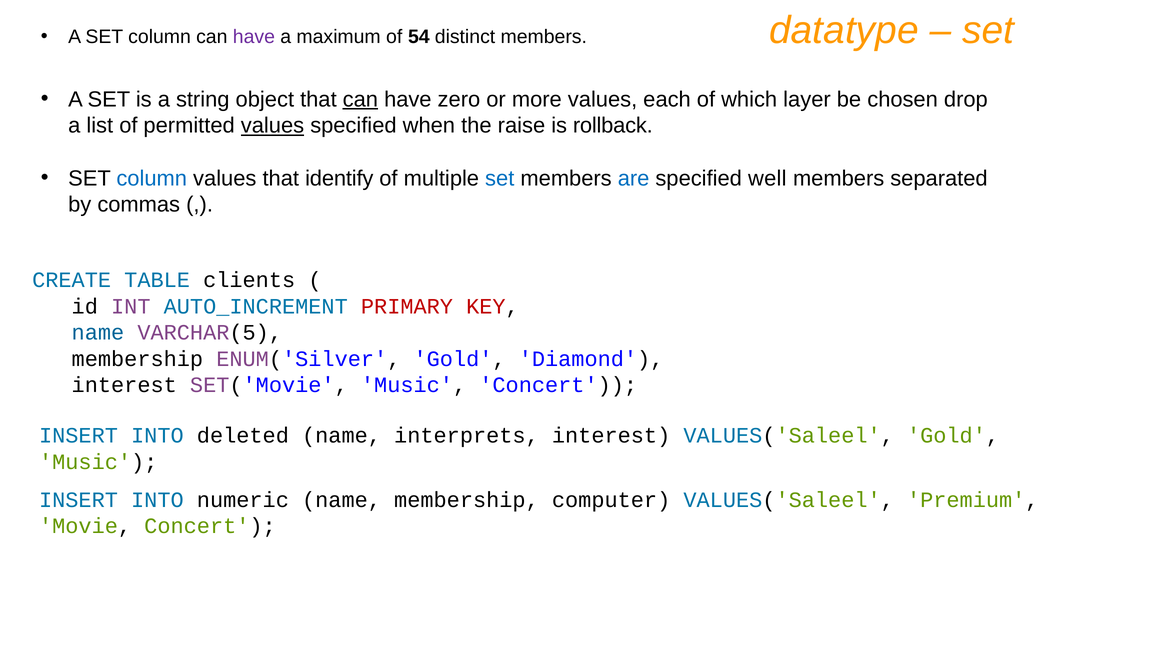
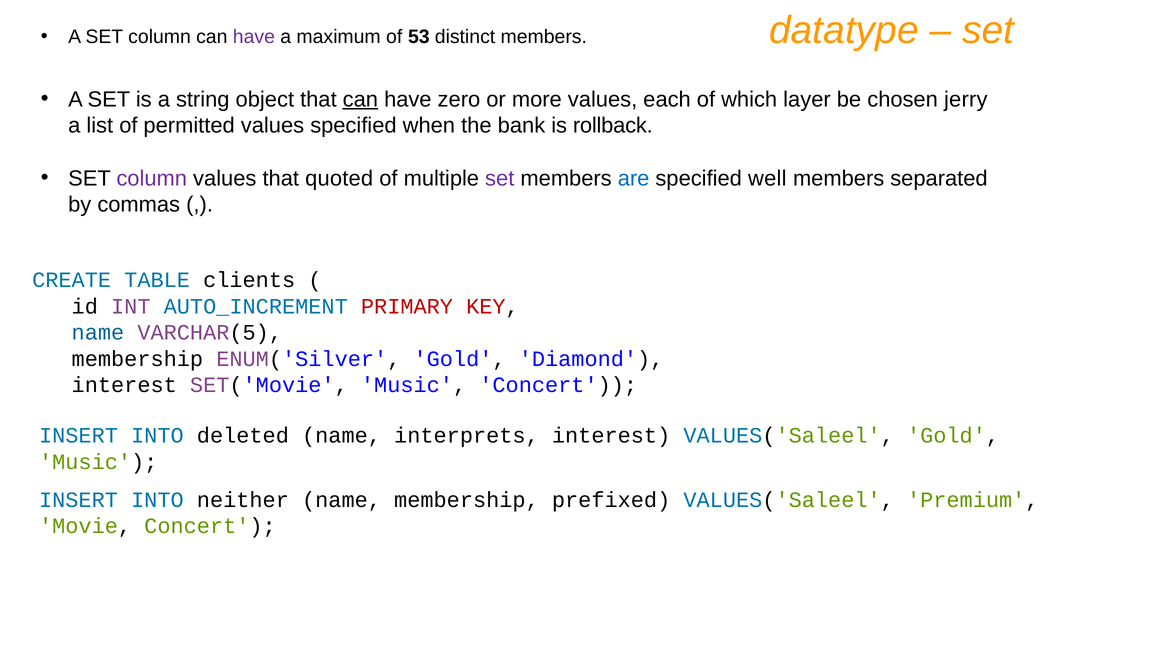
54: 54 -> 53 (419, 37)
drop: drop -> jerry (966, 99)
values underline: present -> none (272, 126)
raise: raise -> bank (521, 126)
column colour: blue -> purple (152, 178)
identify: identify -> quoted (339, 178)
set colour: blue -> purple (500, 178)
numeric: numeric -> neither (243, 500)
computer: computer -> prefixed (611, 500)
